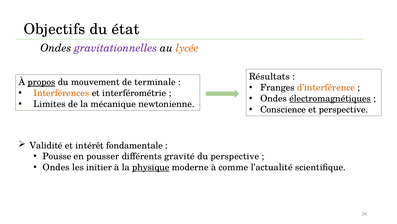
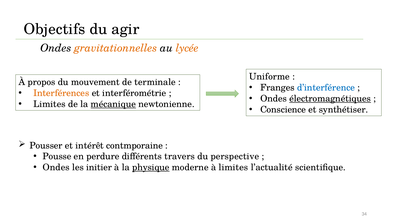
état: état -> agir (125, 29)
gravitationnelles colour: purple -> orange (116, 48)
Résultats: Résultats -> Uniforme (269, 76)
propos underline: present -> none (41, 82)
d’interférence colour: orange -> blue (326, 87)
mécanique underline: none -> present (113, 104)
et perspective: perspective -> synthétiser (343, 109)
Validité: Validité -> Pousser (46, 145)
fondamentale: fondamentale -> contmporaine (135, 145)
pousser: pousser -> perdure (103, 156)
gravité: gravité -> travers (180, 156)
à comme: comme -> limites (233, 167)
